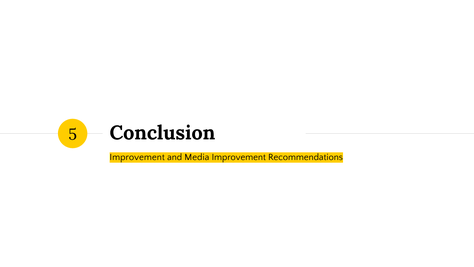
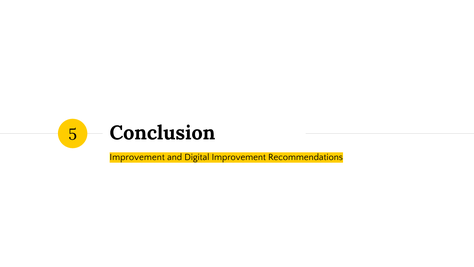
Media: Media -> Digital (197, 157)
